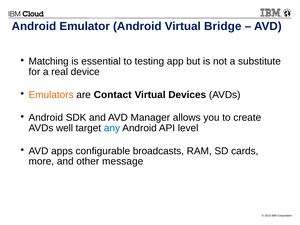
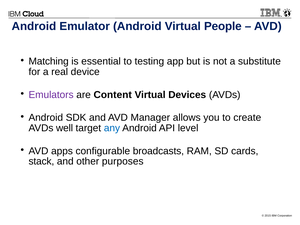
Bridge: Bridge -> People (223, 26)
Emulators colour: orange -> purple (51, 95)
Contact: Contact -> Content (113, 95)
more: more -> stack (41, 161)
message: message -> purposes (123, 161)
